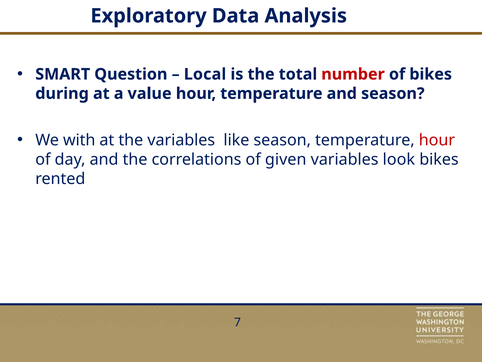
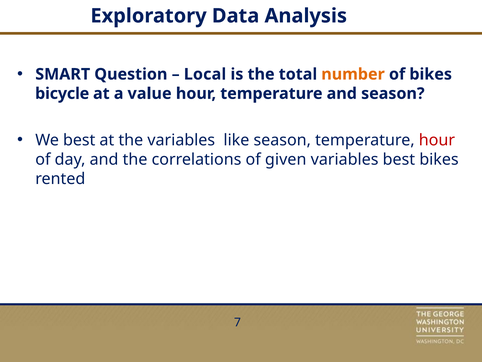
number colour: red -> orange (353, 74)
during: during -> bicycle (62, 93)
We with: with -> best (79, 140)
variables look: look -> best (399, 159)
